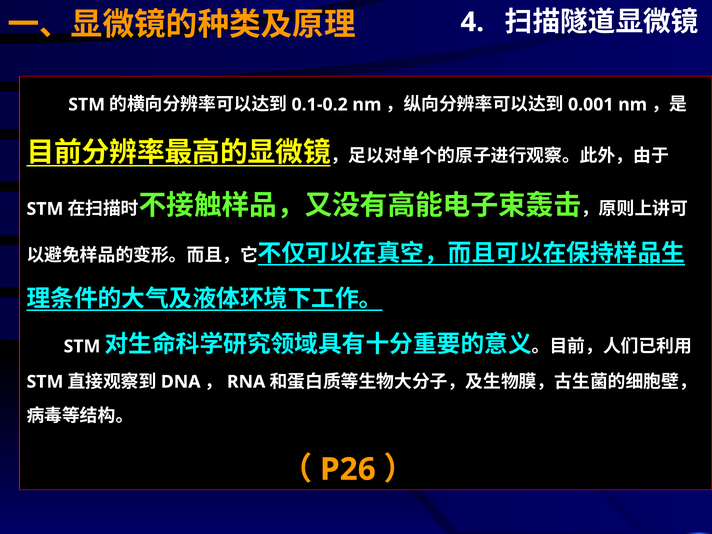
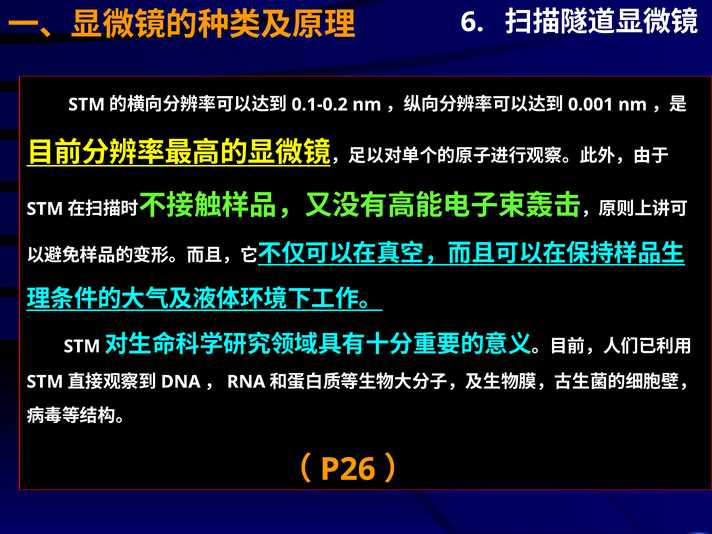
4: 4 -> 6 (472, 22)
